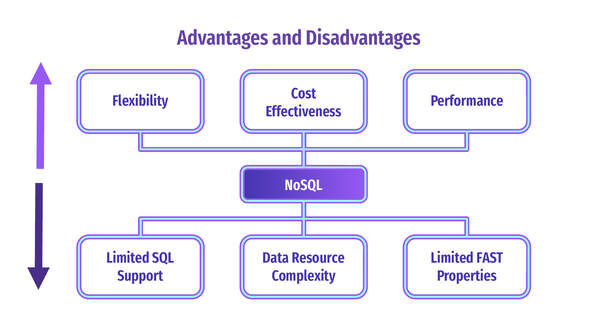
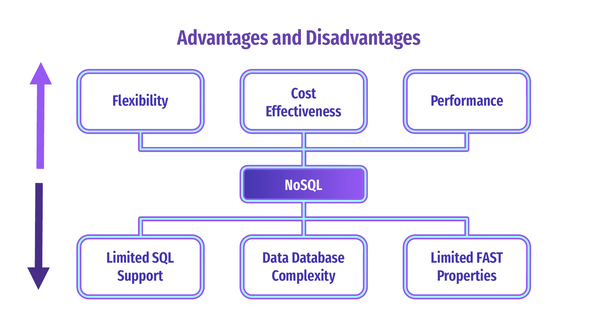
Resource: Resource -> Database (318, 258)
